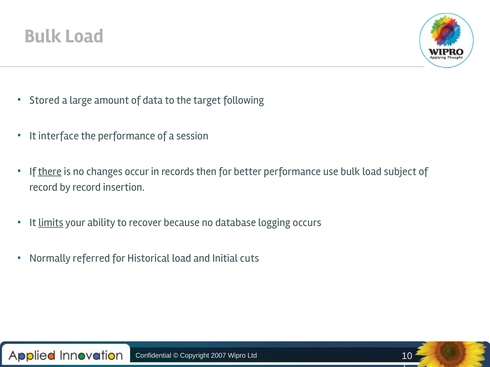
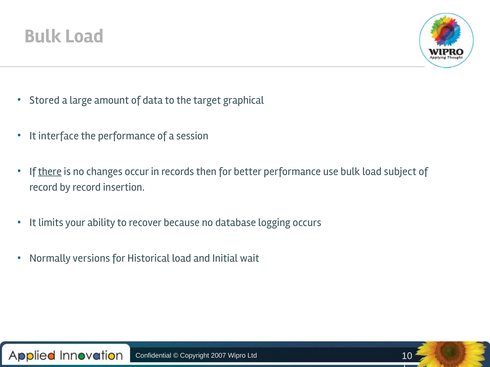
following: following -> graphical (244, 100)
limits underline: present -> none (51, 223)
referred: referred -> versions (91, 259)
cuts: cuts -> wait (250, 259)
